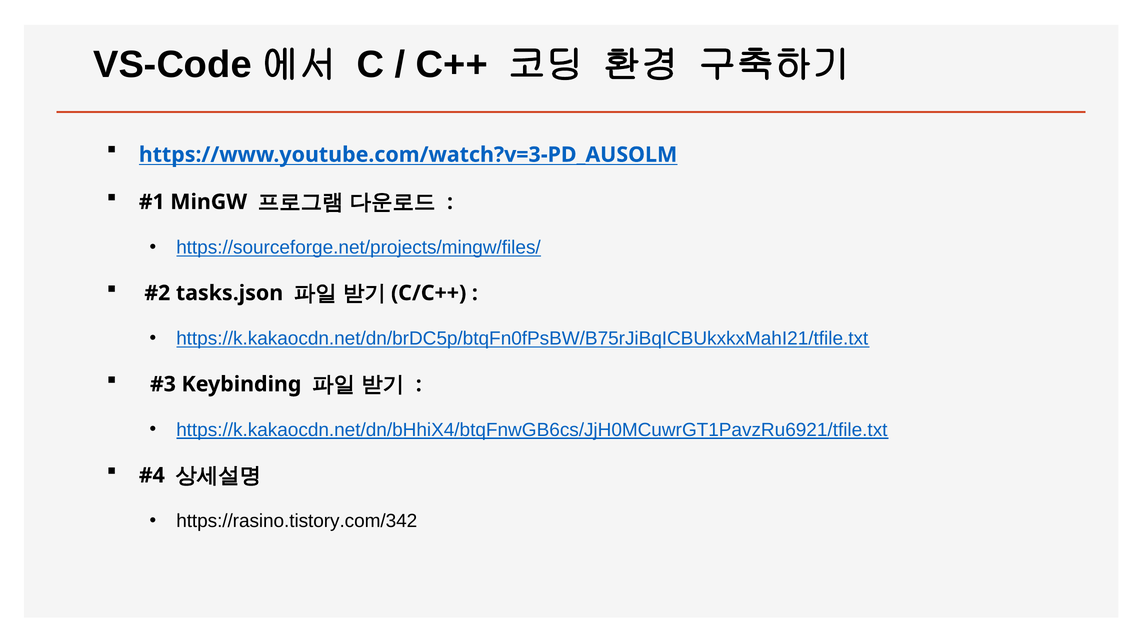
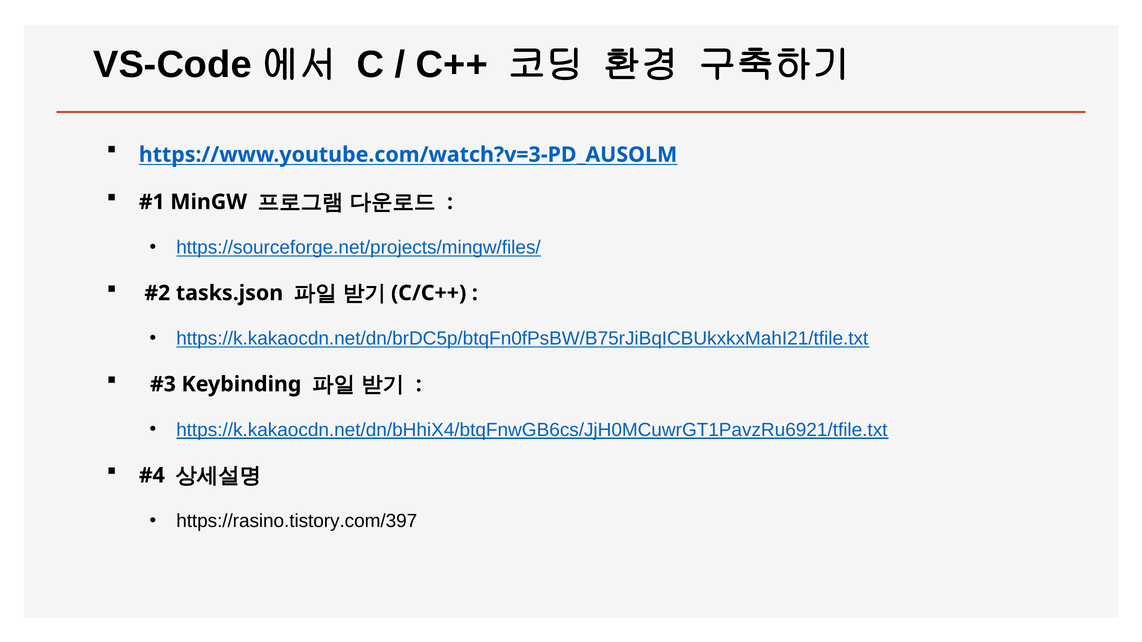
https://rasino.tistory.com/342: https://rasino.tistory.com/342 -> https://rasino.tistory.com/397 (297, 521)
